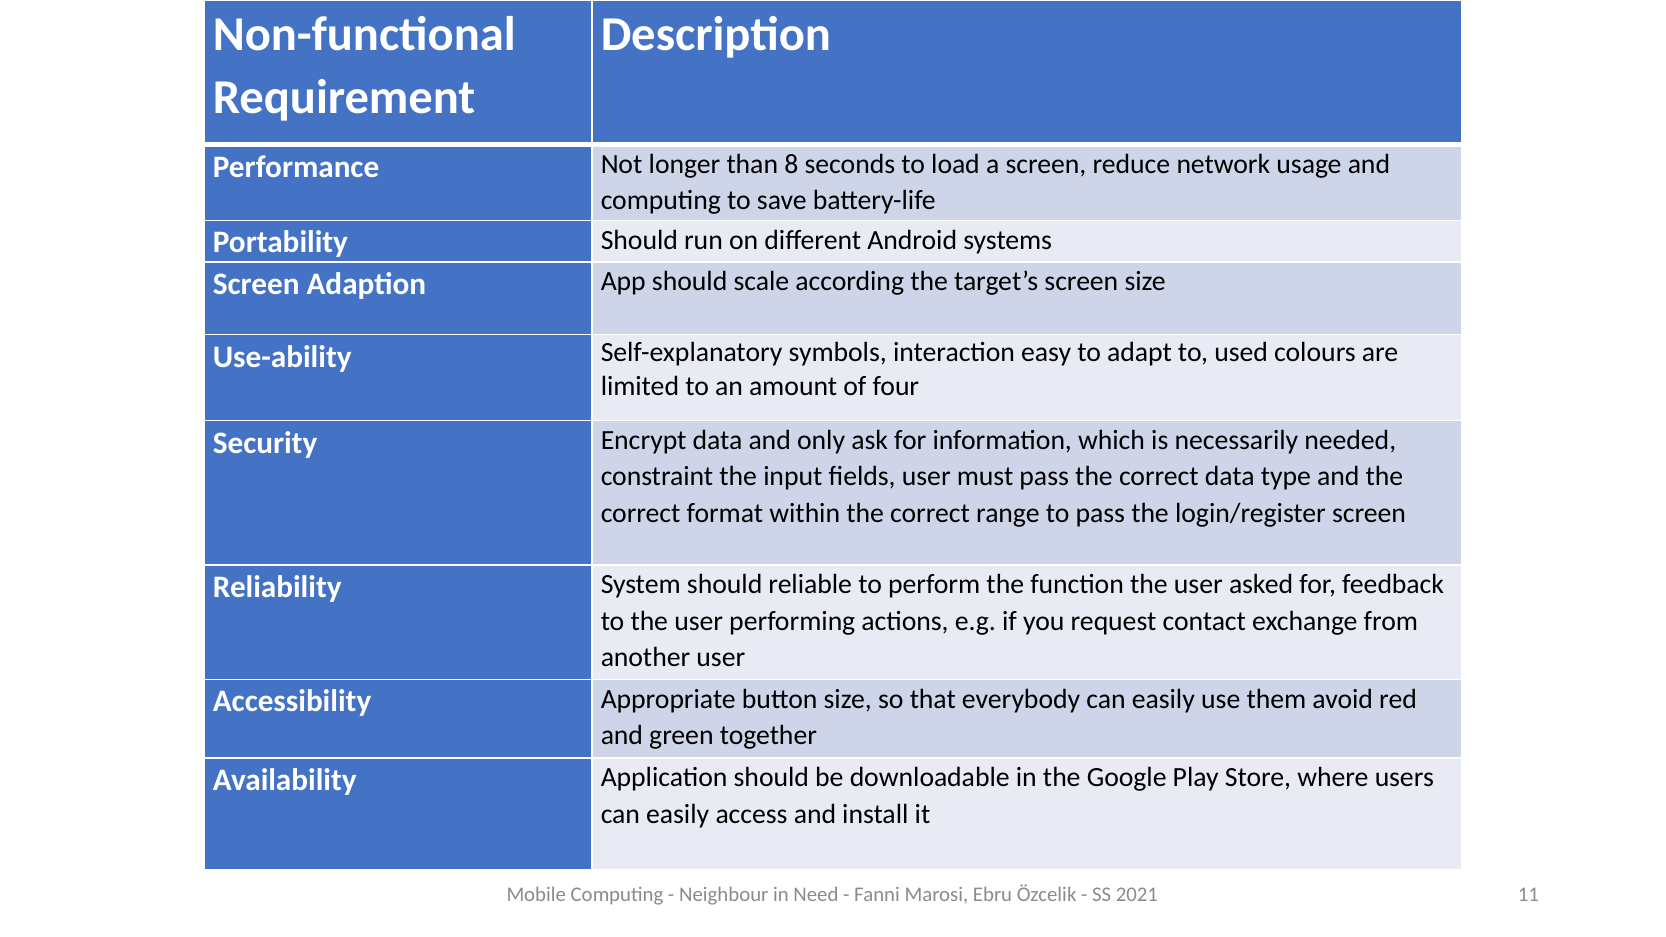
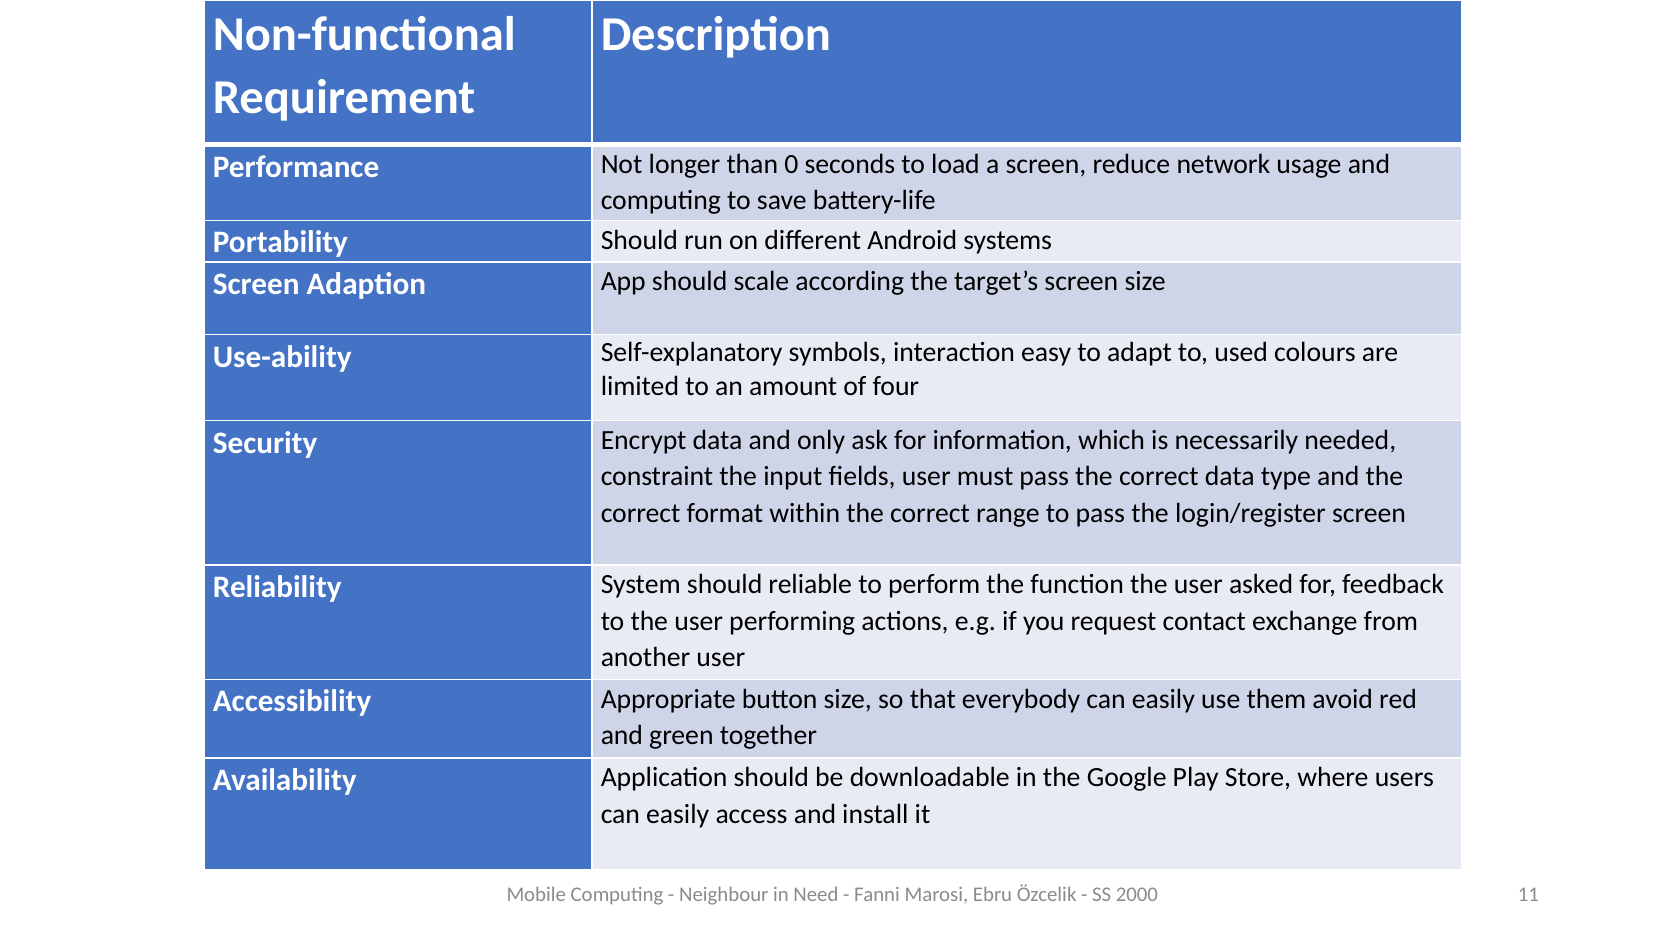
8: 8 -> 0 (791, 164)
2021: 2021 -> 2000 (1137, 895)
